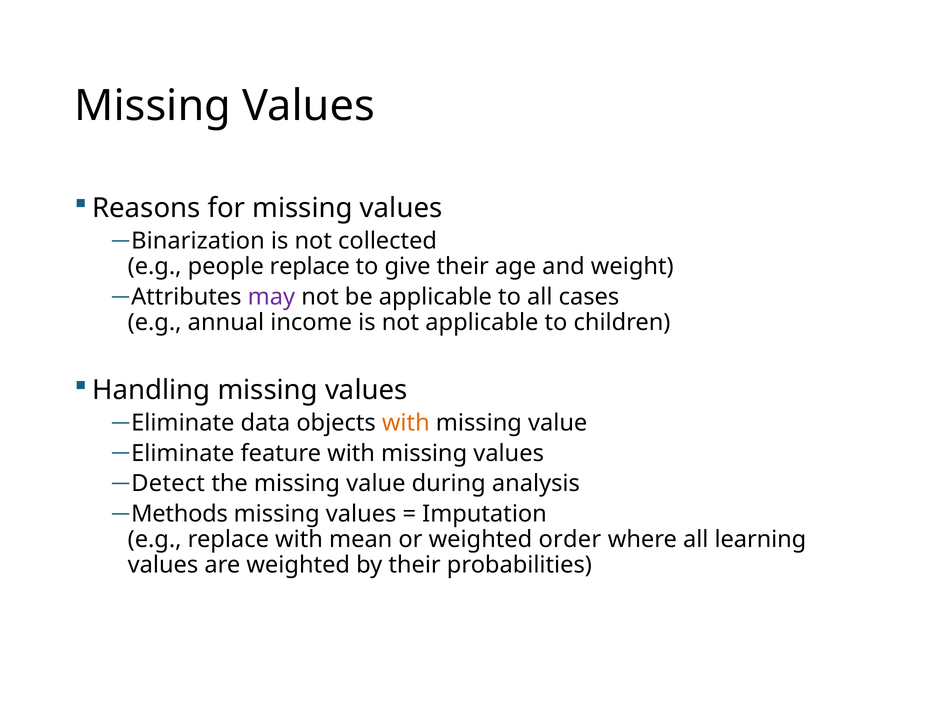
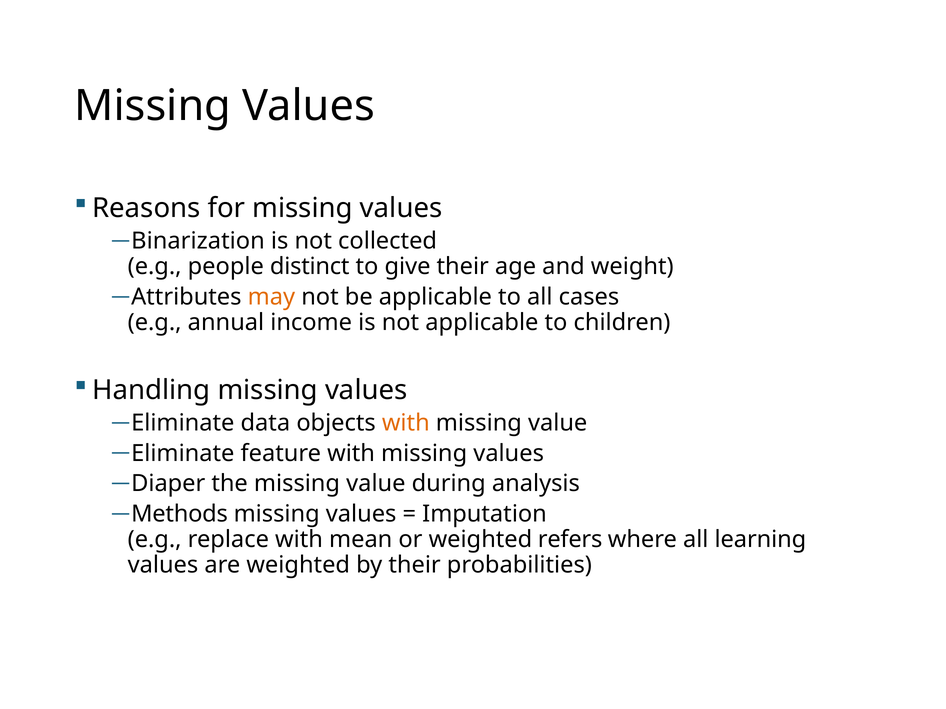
people replace: replace -> distinct (310, 266)
may colour: purple -> orange (271, 297)
Detect: Detect -> Diaper (168, 484)
order: order -> refers (570, 540)
